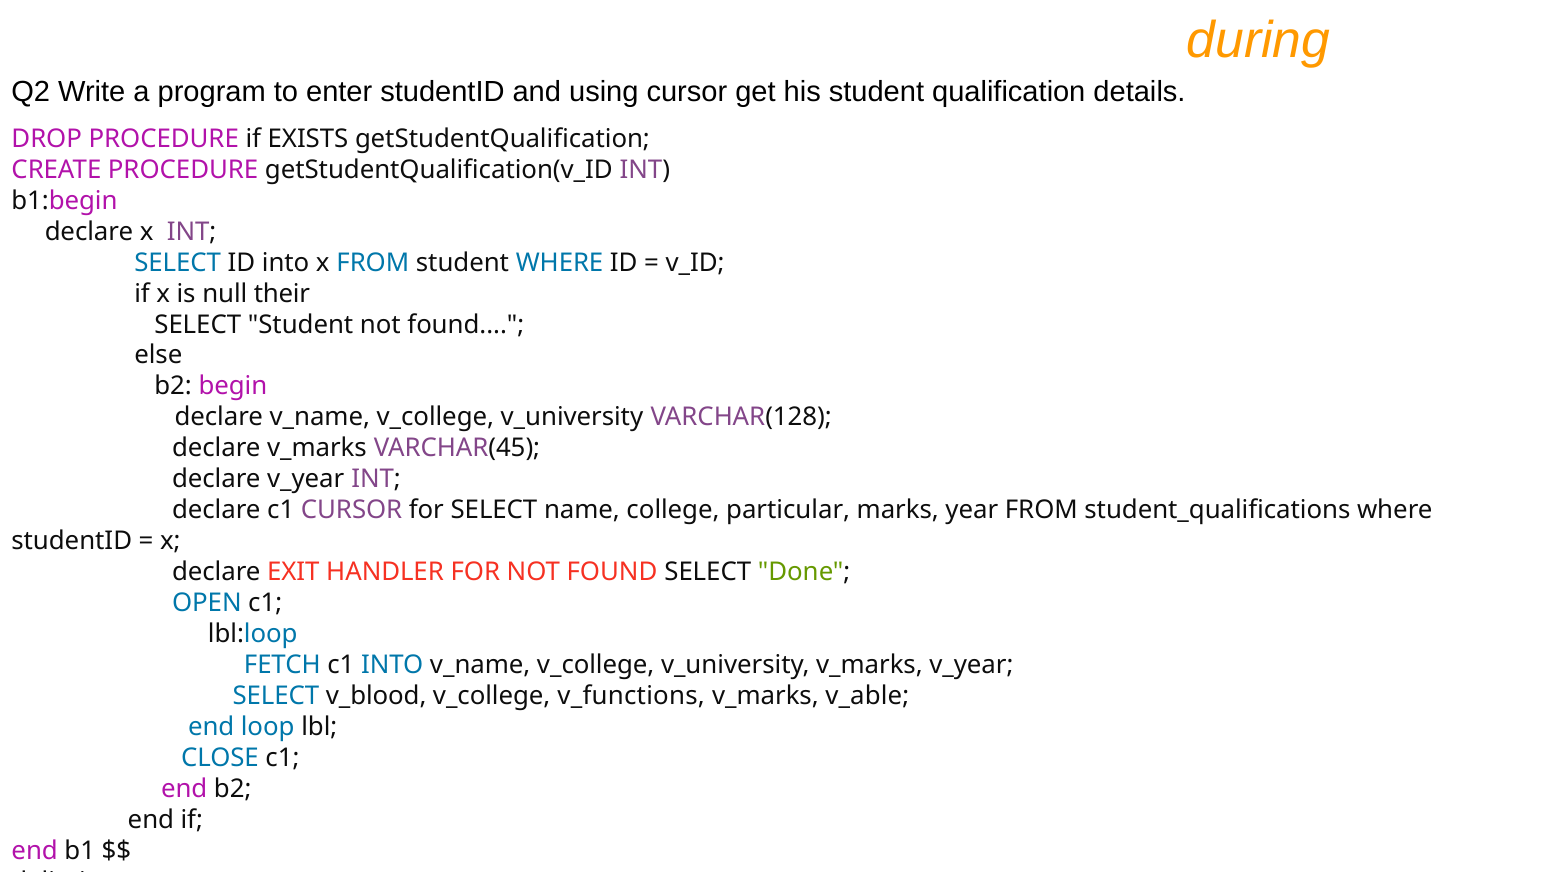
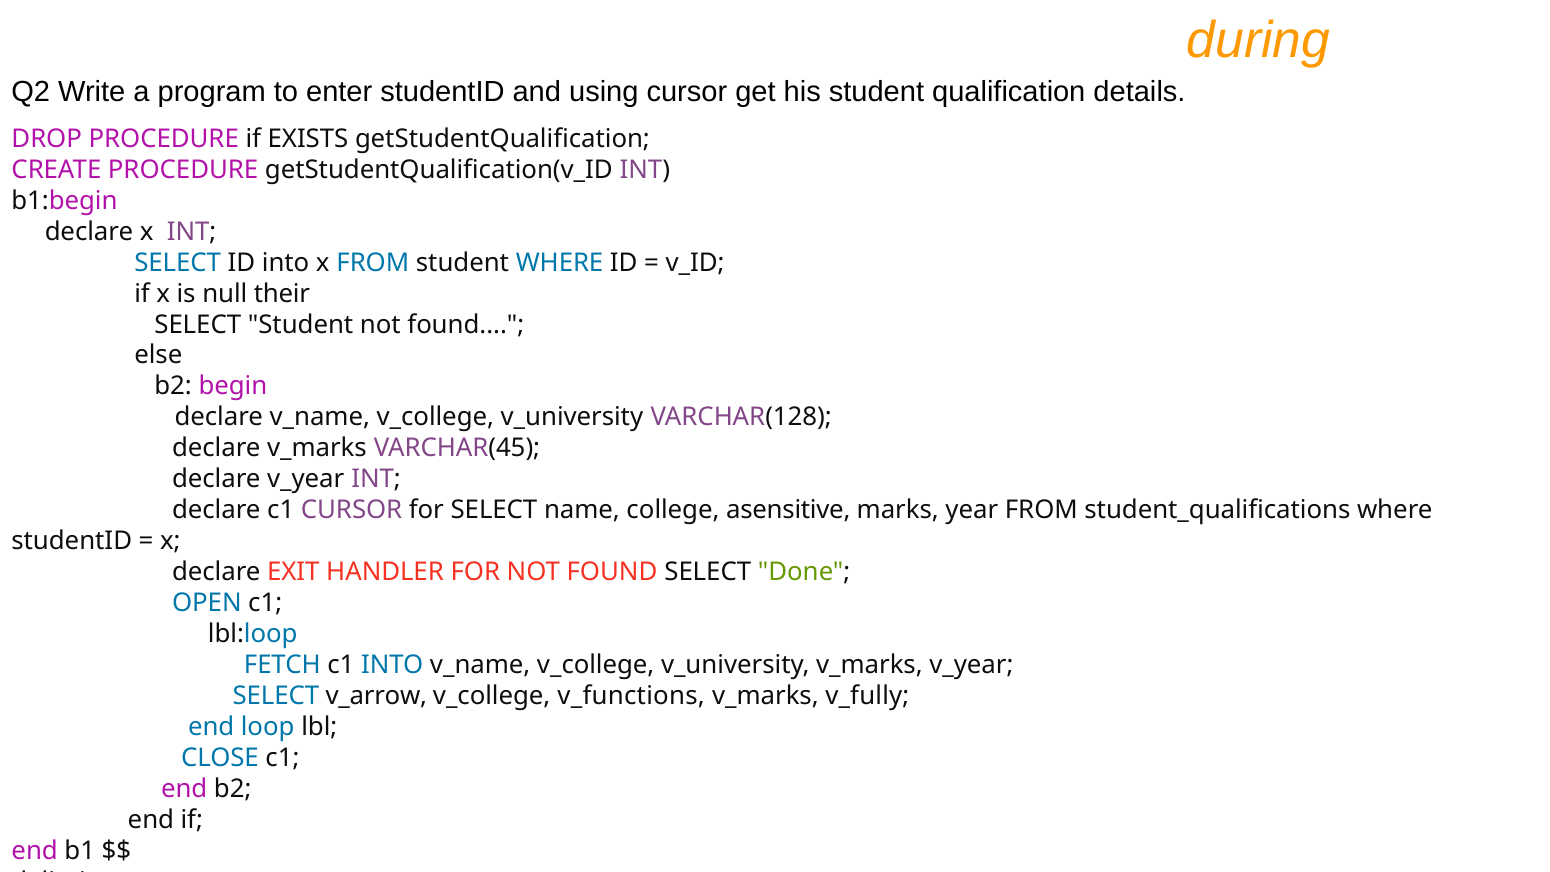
particular: particular -> asensitive (788, 510)
v_blood: v_blood -> v_arrow (376, 696)
v_able: v_able -> v_fully (867, 696)
